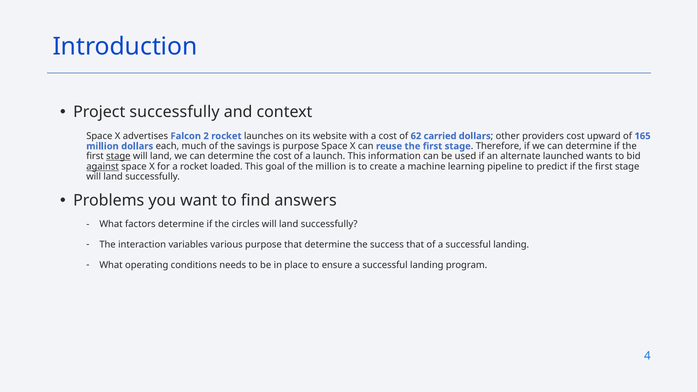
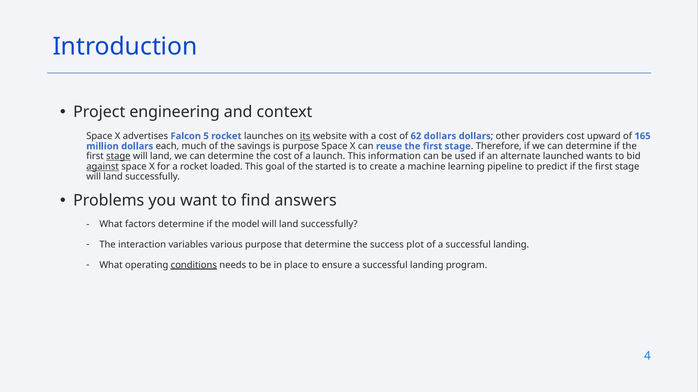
Project successfully: successfully -> engineering (175, 112)
2: 2 -> 5 (206, 136)
its underline: none -> present (305, 136)
62 carried: carried -> dollars (440, 136)
the million: million -> started (331, 167)
circles: circles -> model (246, 225)
success that: that -> plot (415, 245)
conditions underline: none -> present (194, 265)
